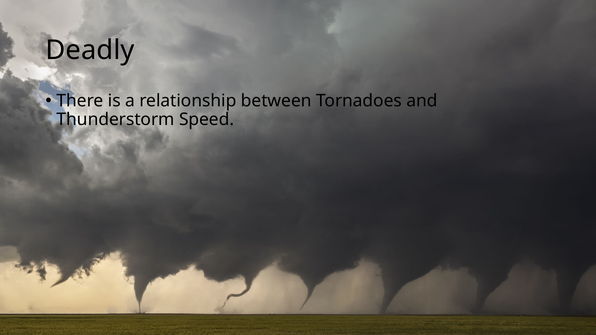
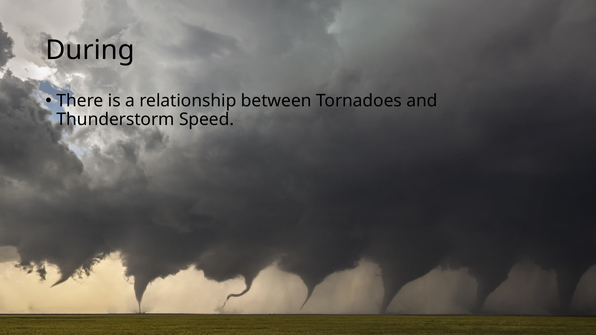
Deadly: Deadly -> During (90, 50)
